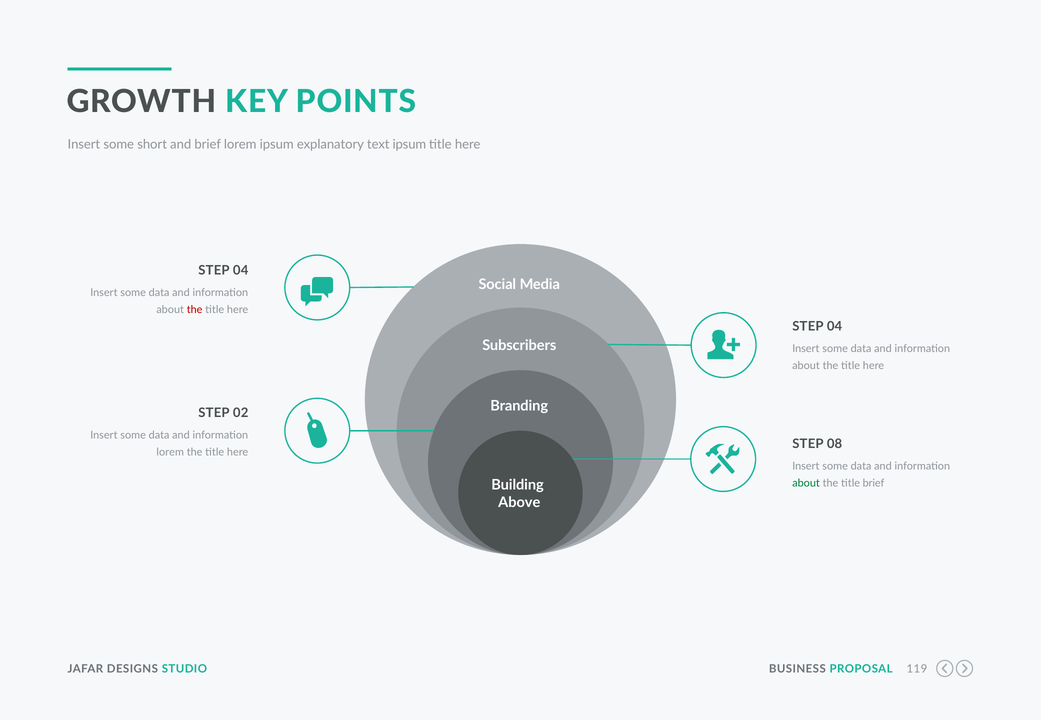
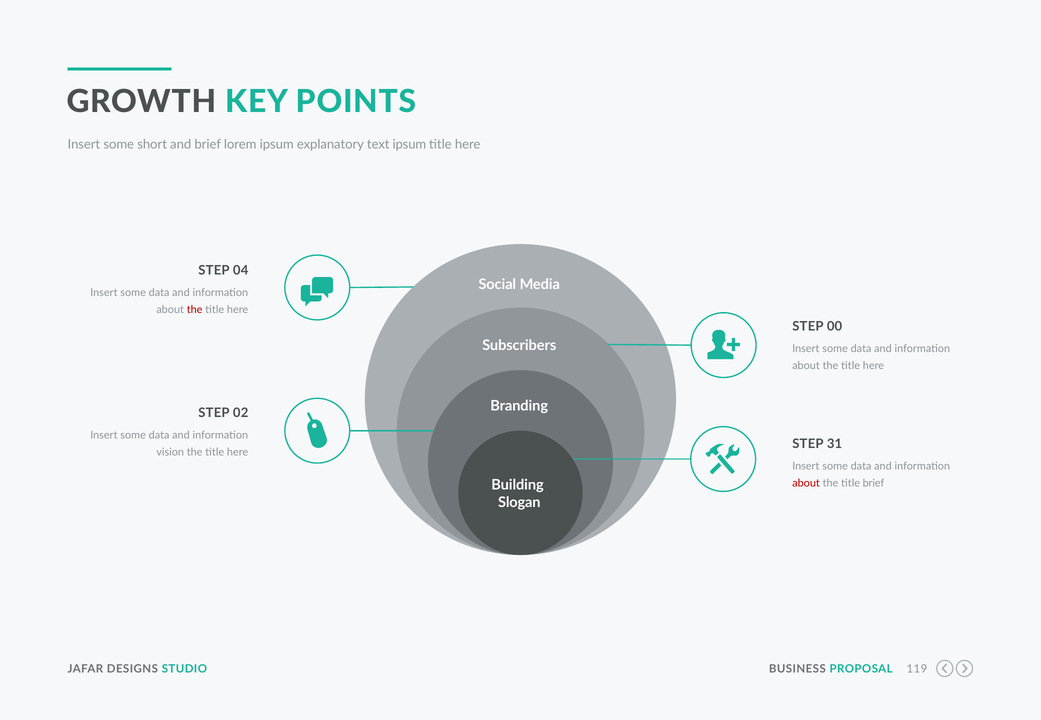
04: 04 -> 00 (835, 327)
08: 08 -> 31 (835, 444)
lorem: lorem -> vision (170, 453)
about colour: green -> red (806, 484)
Above: Above -> Slogan (519, 503)
